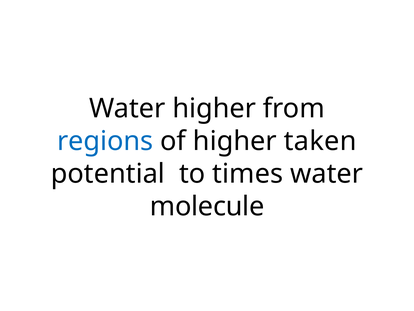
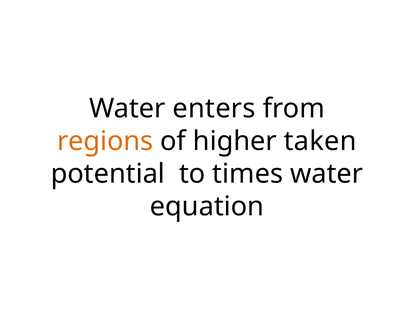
Water higher: higher -> enters (214, 108)
regions colour: blue -> orange (105, 141)
molecule: molecule -> equation (207, 206)
